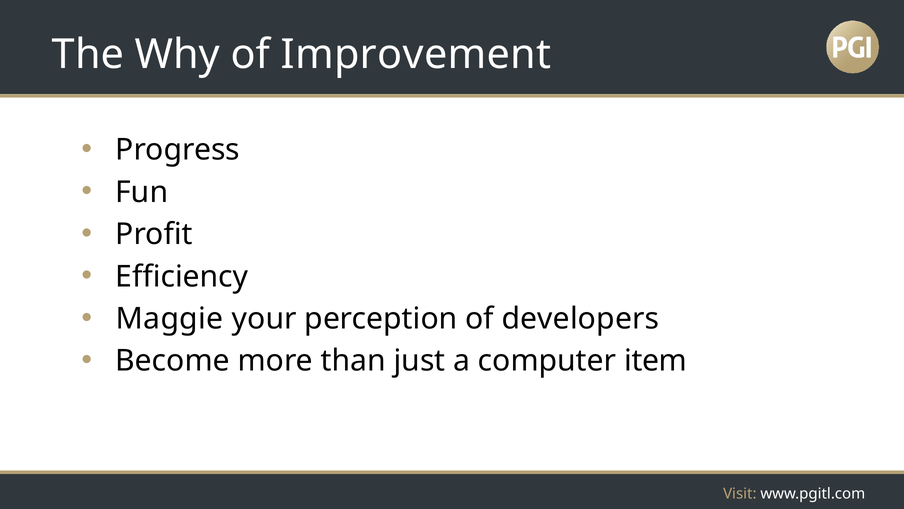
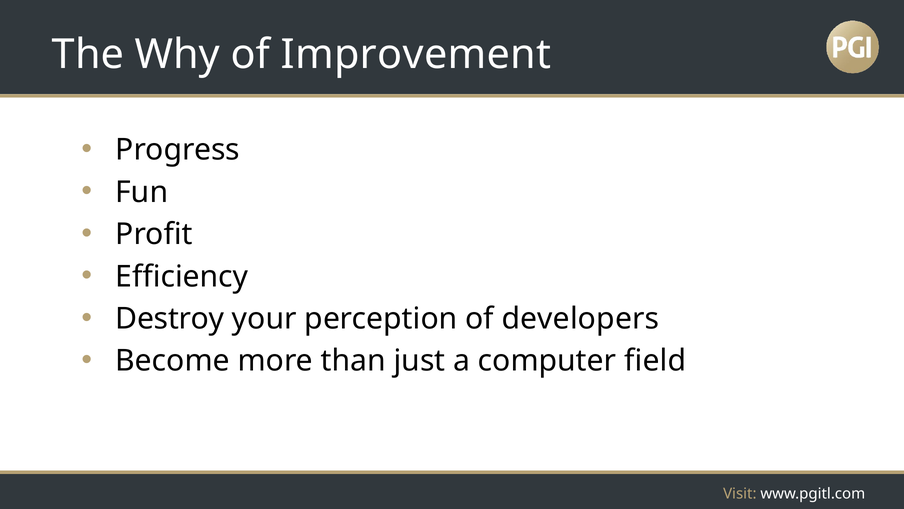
Maggie: Maggie -> Destroy (170, 318)
item: item -> field (655, 361)
